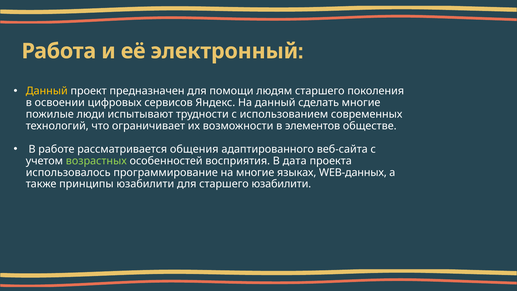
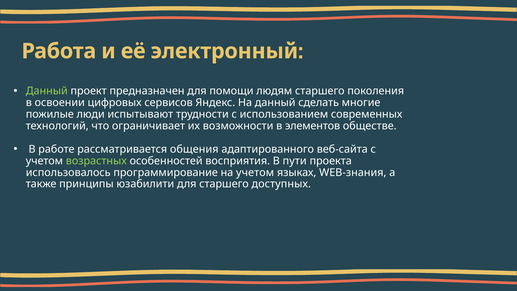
Данный colour: yellow -> light green (47, 91)
дата: дата -> пути (295, 161)
на многие: многие -> учетом (255, 172)
WEB-данных: WEB-данных -> WEB-знания (353, 172)
старшего юзабилити: юзабилити -> доступных (281, 184)
